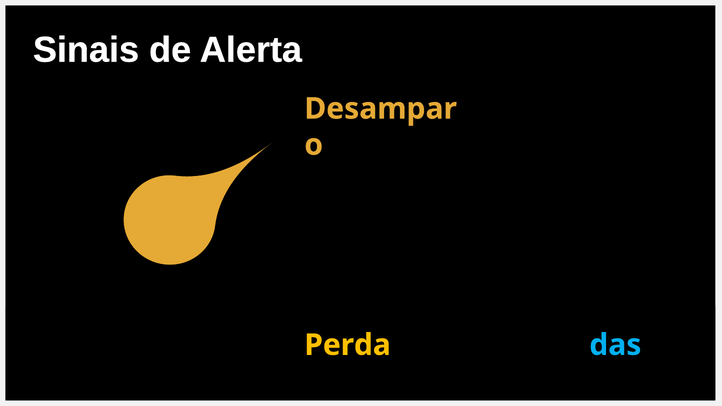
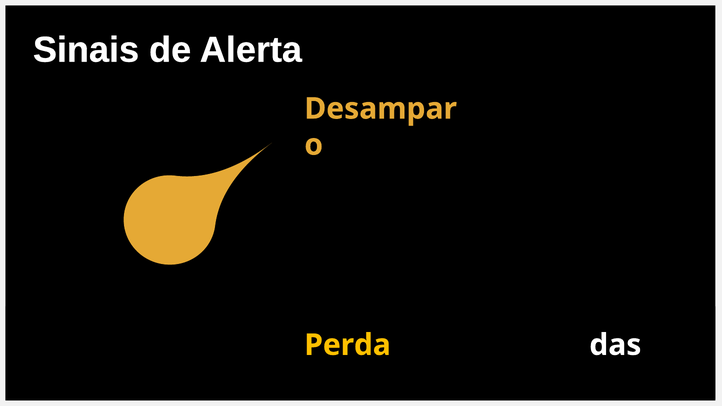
das colour: light blue -> white (615, 345)
